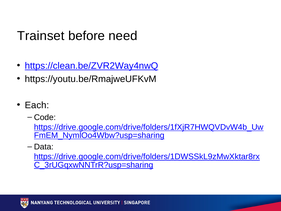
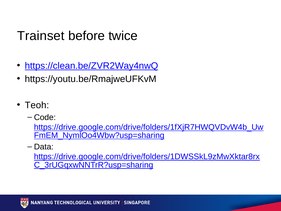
need: need -> twice (123, 36)
Each: Each -> Teoh (37, 105)
